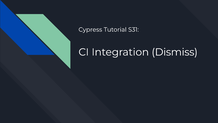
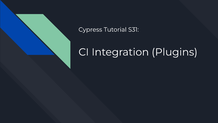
Dismiss: Dismiss -> Plugins (175, 52)
